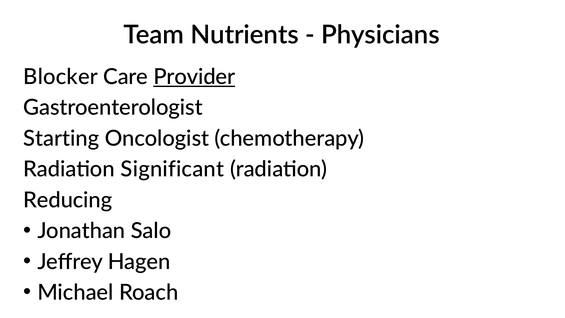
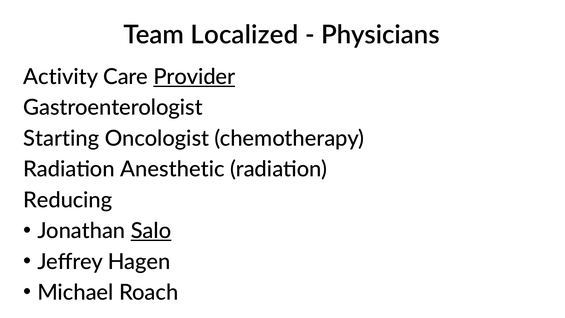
Nutrients: Nutrients -> Localized (244, 35)
Blocker: Blocker -> Activity (61, 77)
Significant: Significant -> Anesthetic (172, 169)
Salo underline: none -> present (151, 231)
